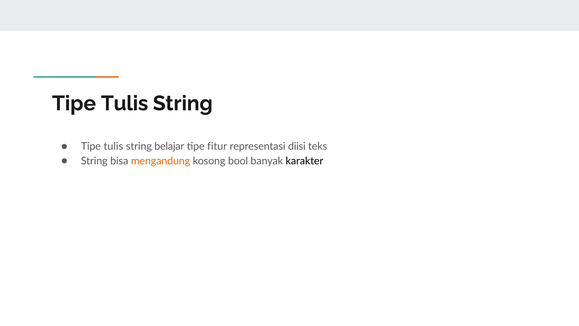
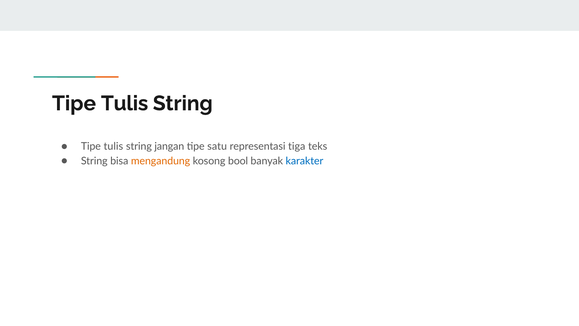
belajar: belajar -> jangan (169, 146)
fitur: fitur -> satu (217, 146)
diisi: diisi -> tiga (297, 146)
karakter colour: black -> blue (305, 161)
